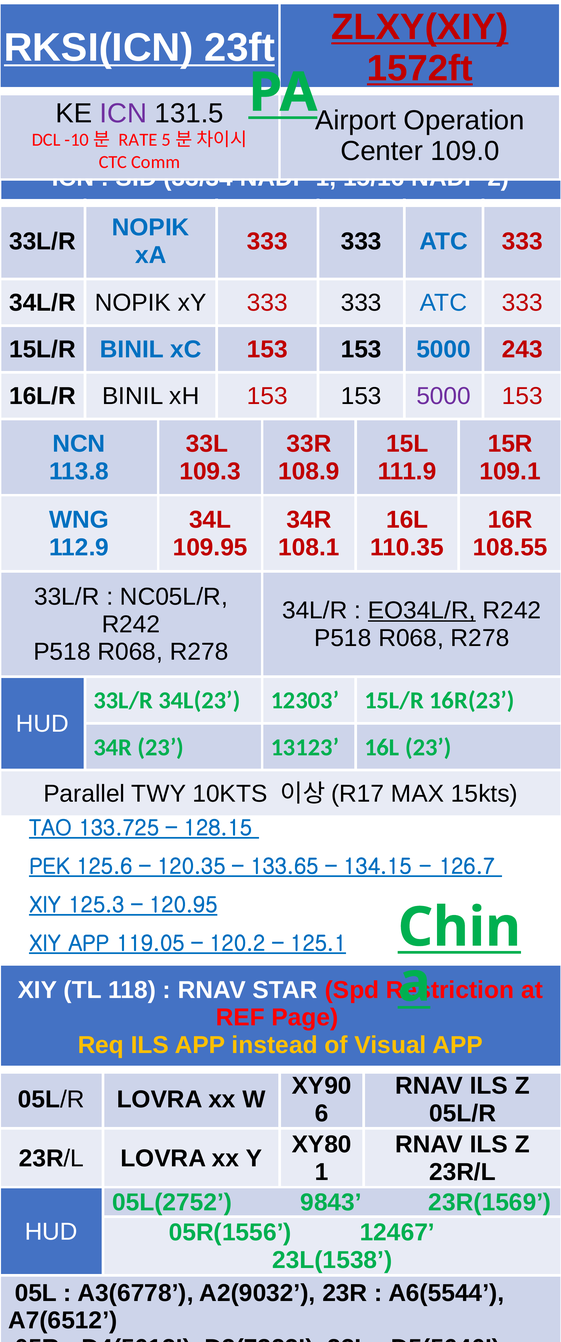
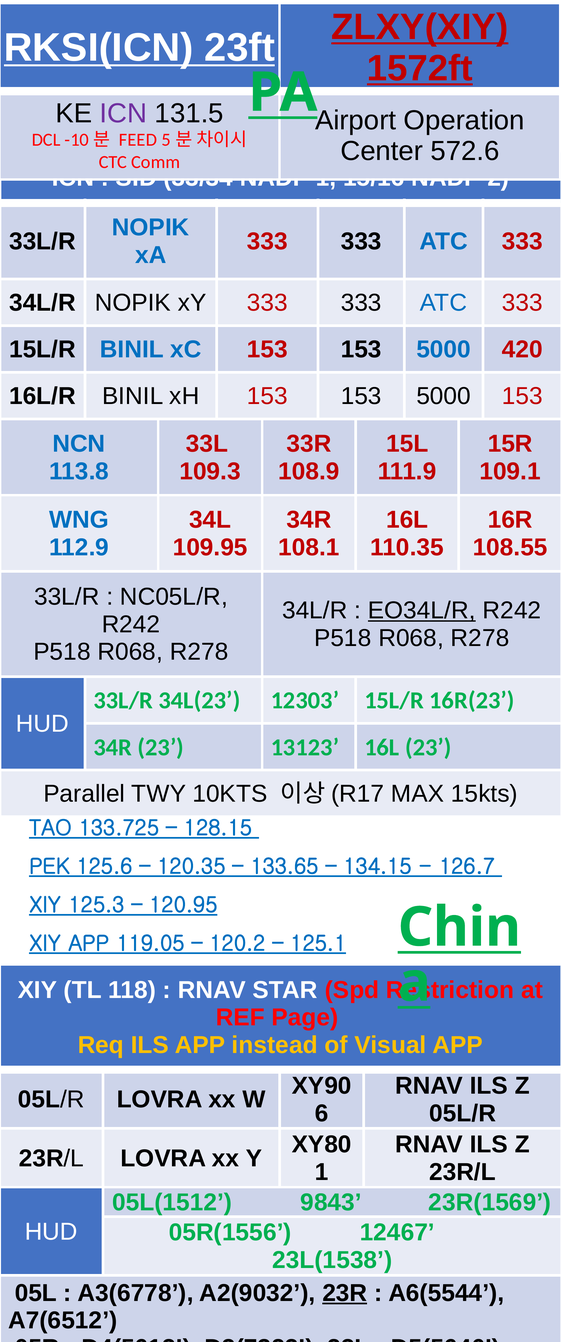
RATE: RATE -> FEED (138, 140)
109.0: 109.0 -> 572.6 (465, 151)
243: 243 -> 420 (522, 350)
5000 colour: purple -> black (444, 396)
05L(2752: 05L(2752 -> 05L(1512 (172, 1203)
23R underline: none -> present (345, 1293)
